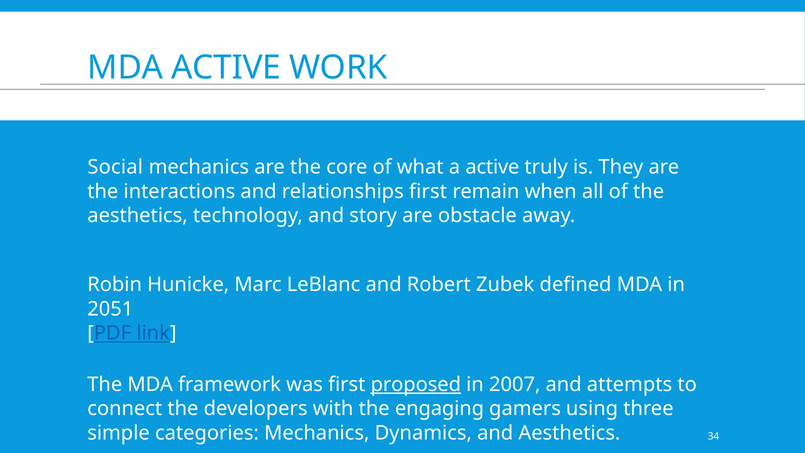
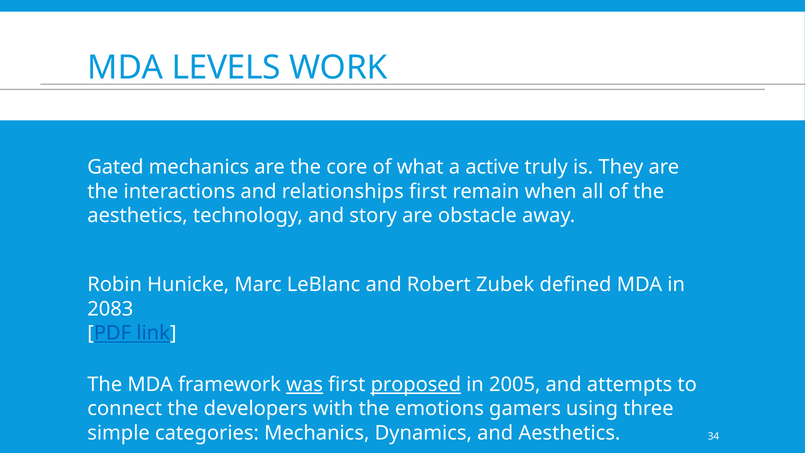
MDA ACTIVE: ACTIVE -> LEVELS (226, 68)
Social: Social -> Gated (115, 167)
2051: 2051 -> 2083 (110, 309)
was underline: none -> present (305, 385)
2007: 2007 -> 2005 (515, 385)
engaging: engaging -> emotions (439, 409)
